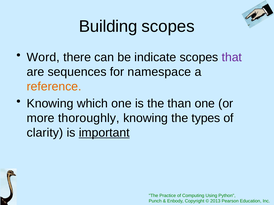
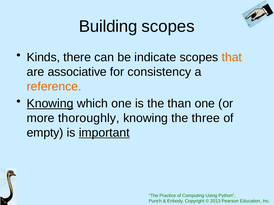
Word: Word -> Kinds (43, 57)
that colour: purple -> orange (232, 57)
sequences: sequences -> associative (77, 72)
namespace: namespace -> consistency (159, 72)
Knowing underline: none -> present (50, 104)
types: types -> three (206, 118)
clarity: clarity -> empty (45, 133)
